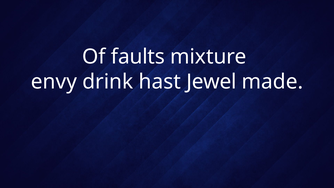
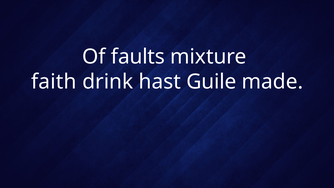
envy: envy -> faith (54, 82)
Jewel: Jewel -> Guile (211, 82)
